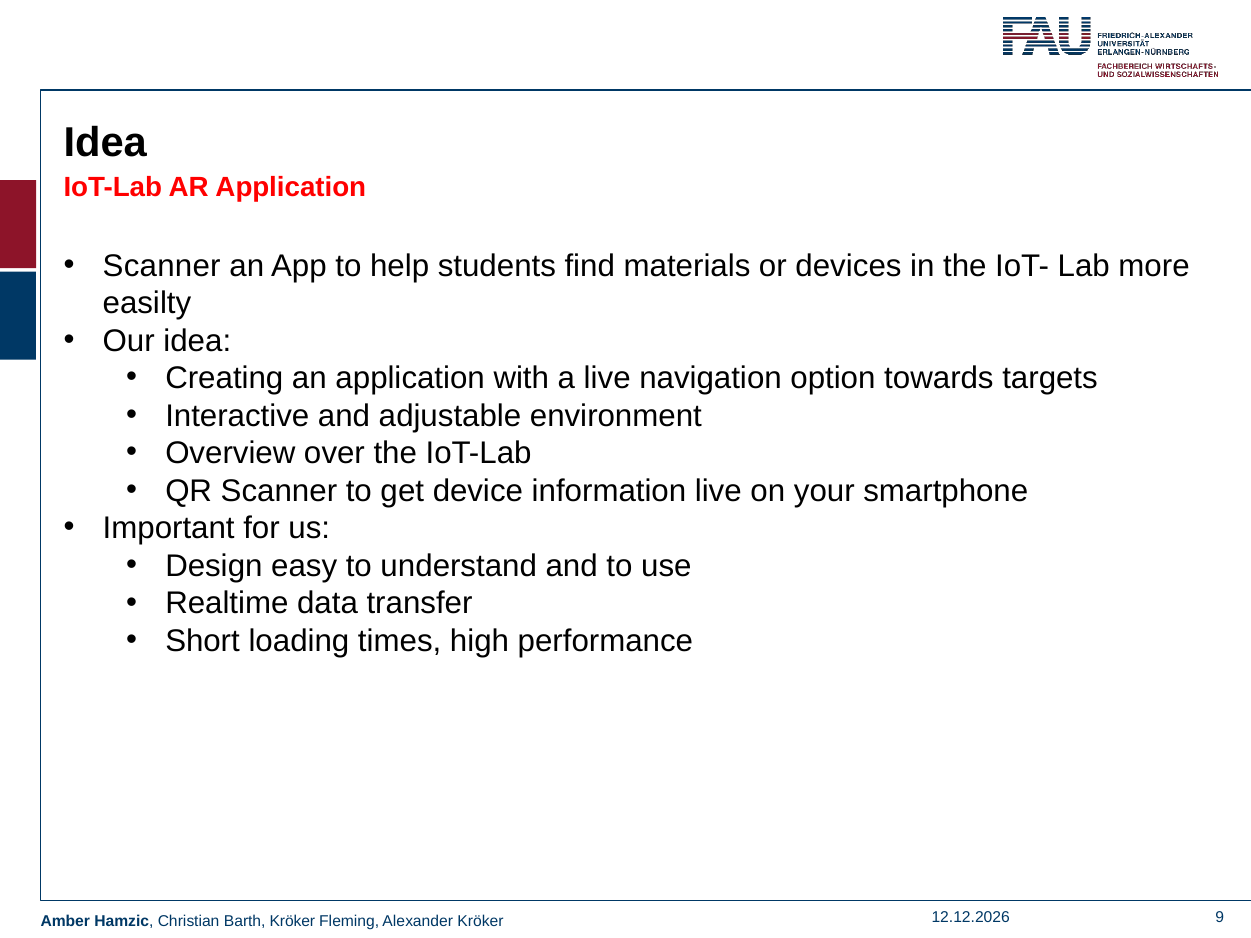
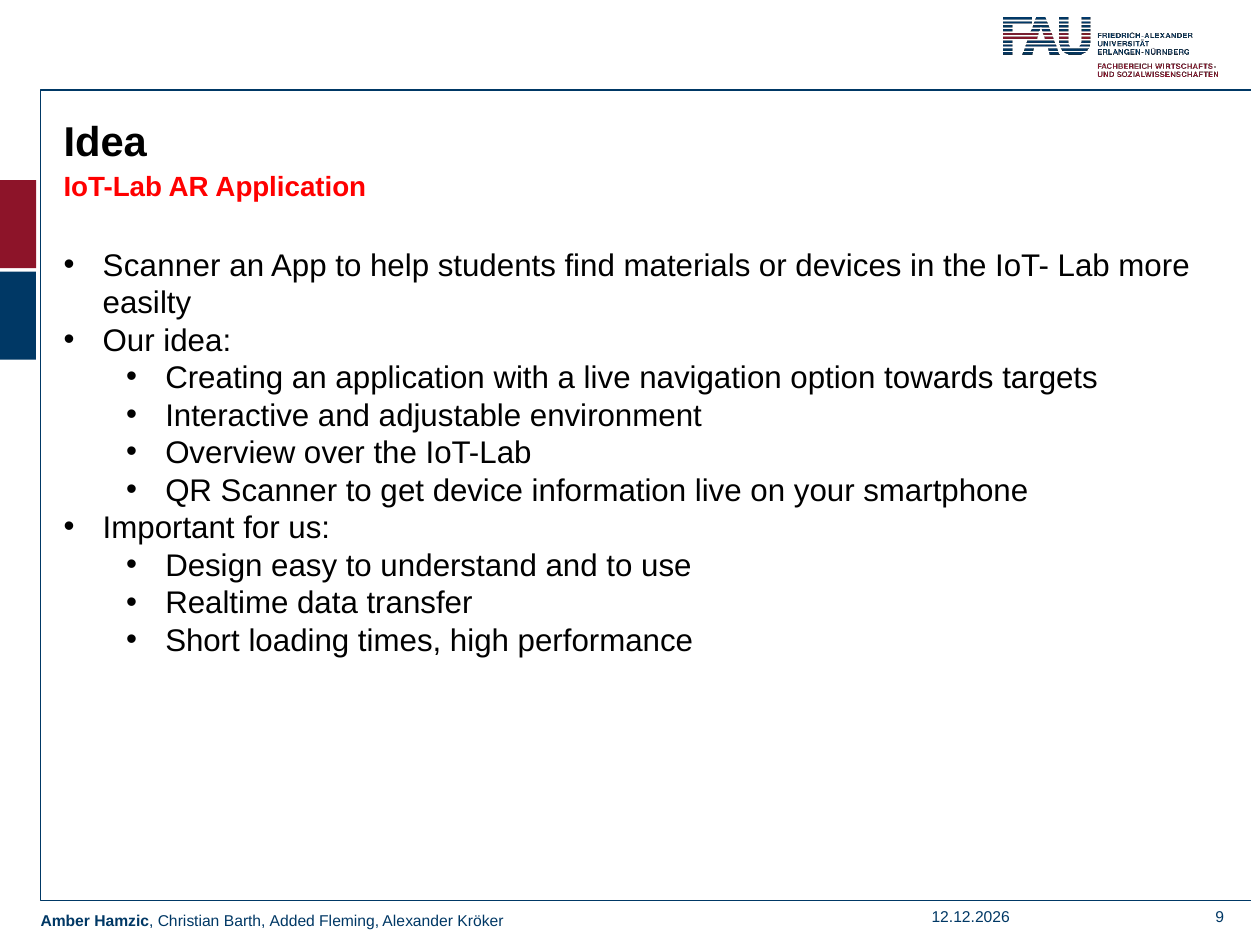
Barth Kröker: Kröker -> Added (292, 922)
